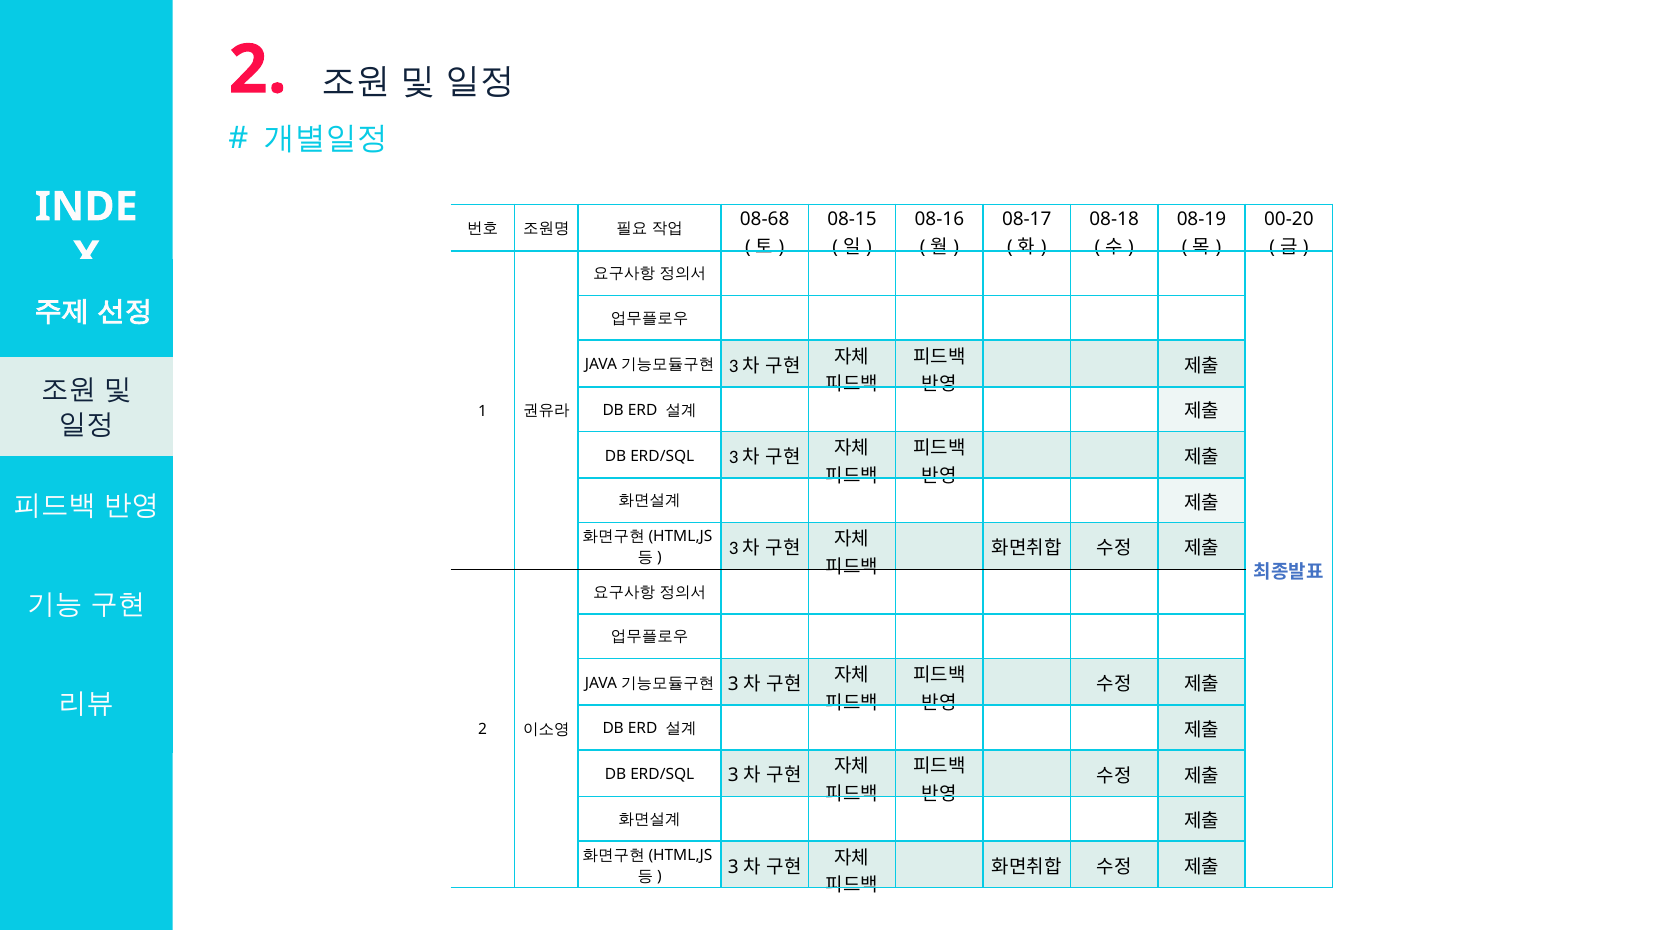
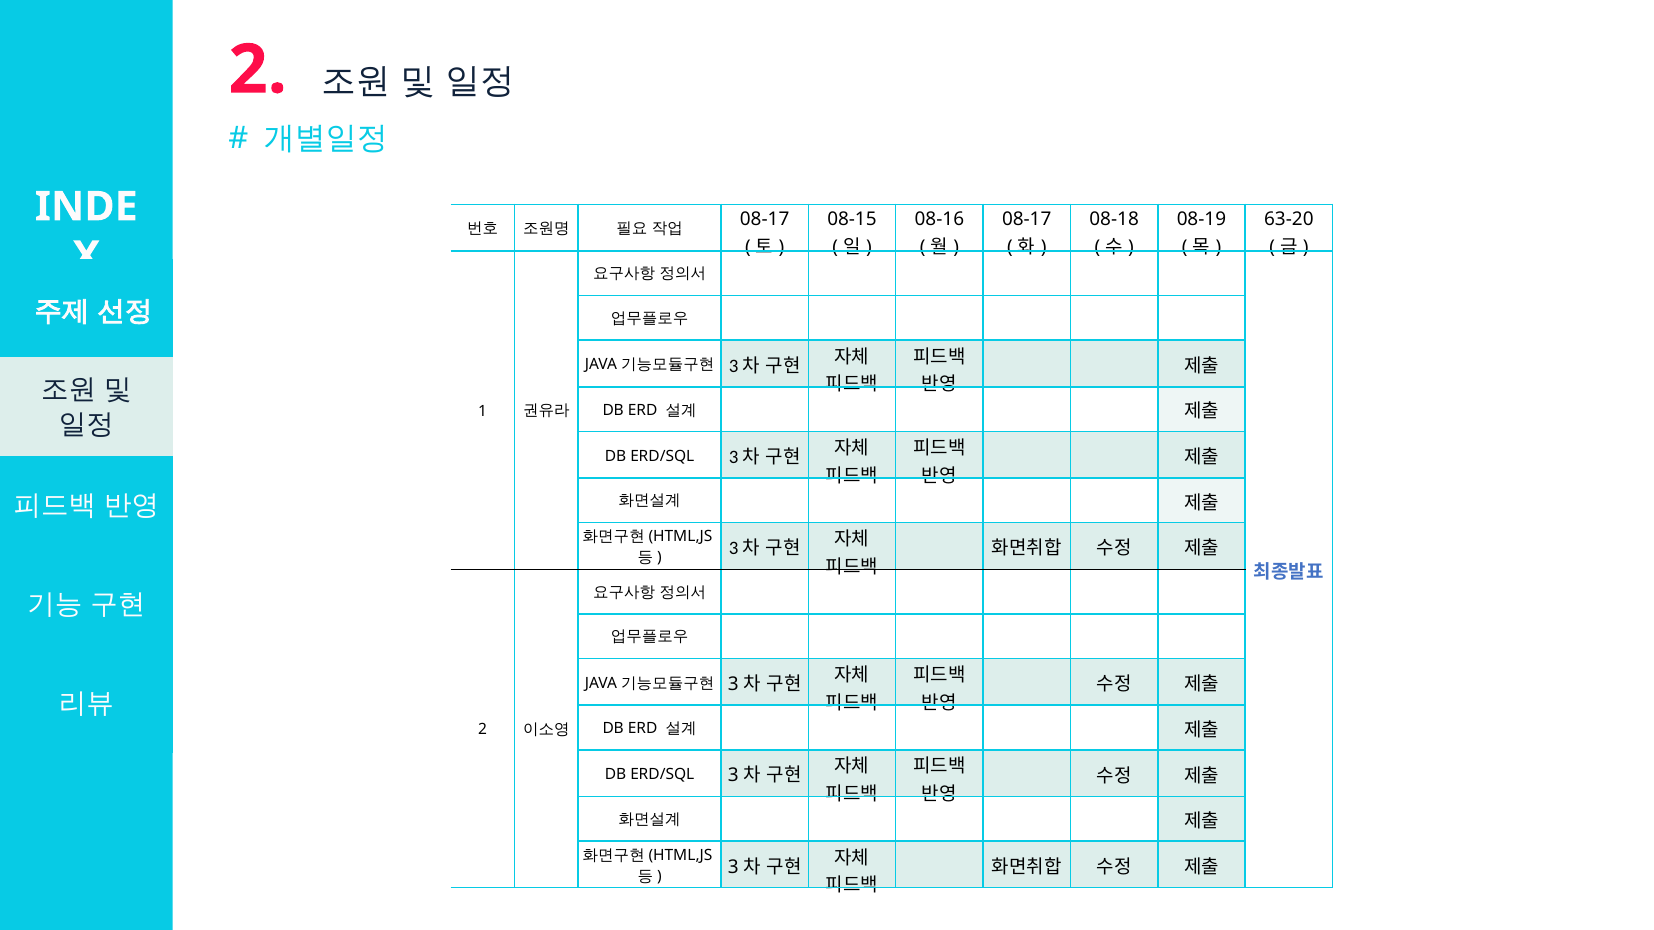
00-20: 00-20 -> 63-20 (1289, 219)
08-68: 08-68 -> 08-17 (765, 219)
